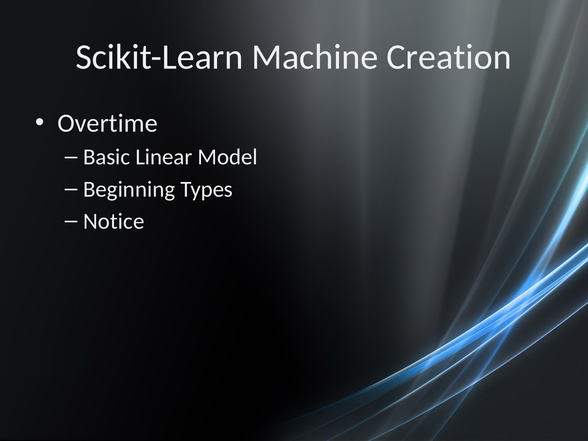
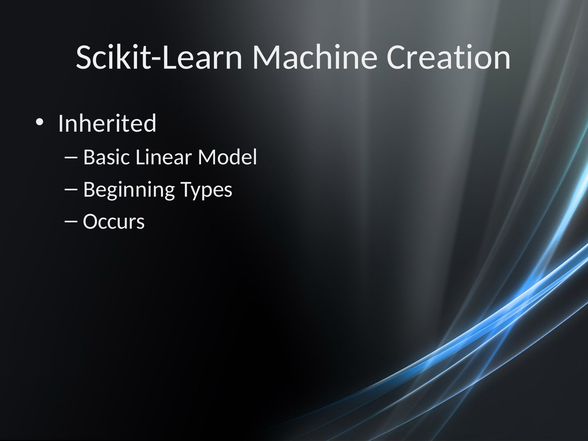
Overtime: Overtime -> Inherited (107, 123)
Notice: Notice -> Occurs (114, 221)
